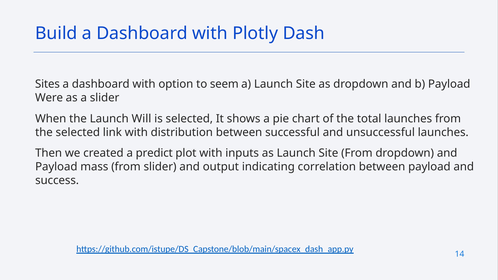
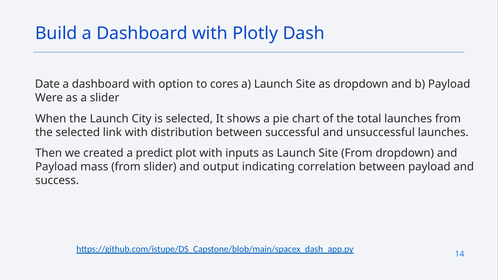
Sites: Sites -> Date (47, 84)
seem: seem -> cores (224, 84)
Will: Will -> City (142, 119)
